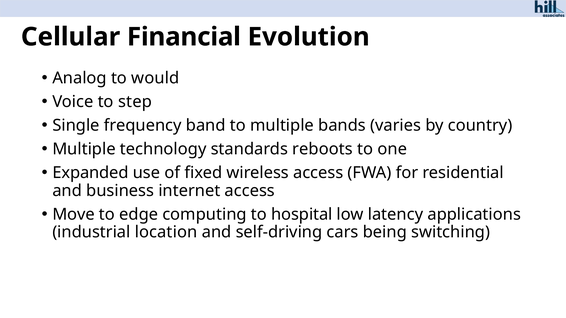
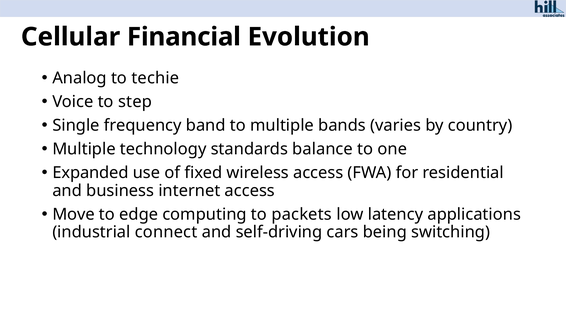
would: would -> techie (155, 78)
reboots: reboots -> balance (323, 149)
hospital: hospital -> packets (302, 215)
location: location -> connect (166, 232)
